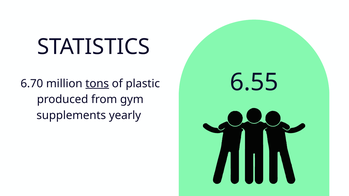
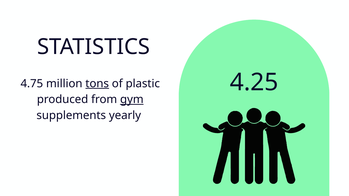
6.55: 6.55 -> 4.25 (254, 82)
6.70: 6.70 -> 4.75 (32, 84)
gym underline: none -> present (132, 100)
